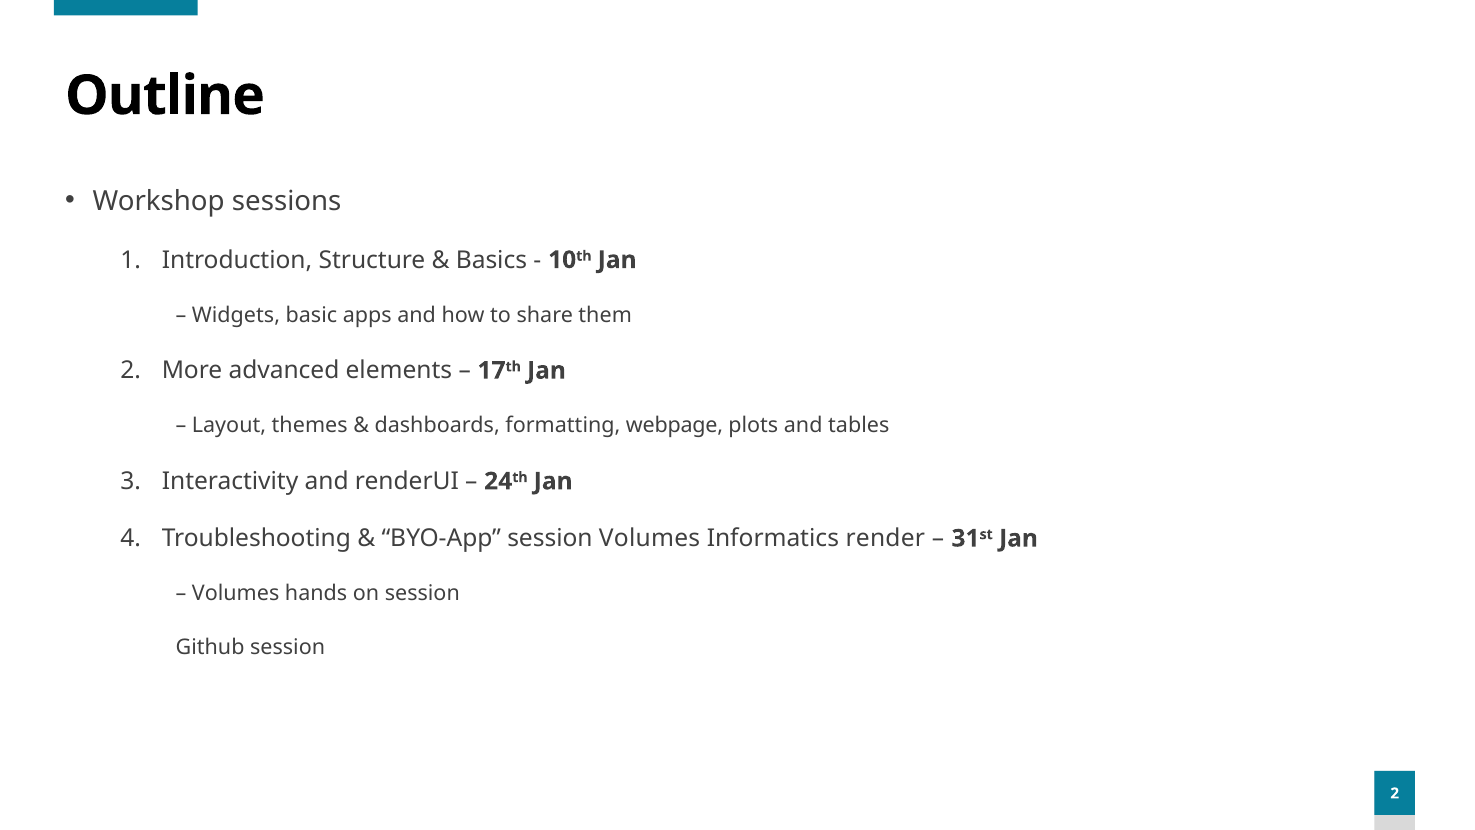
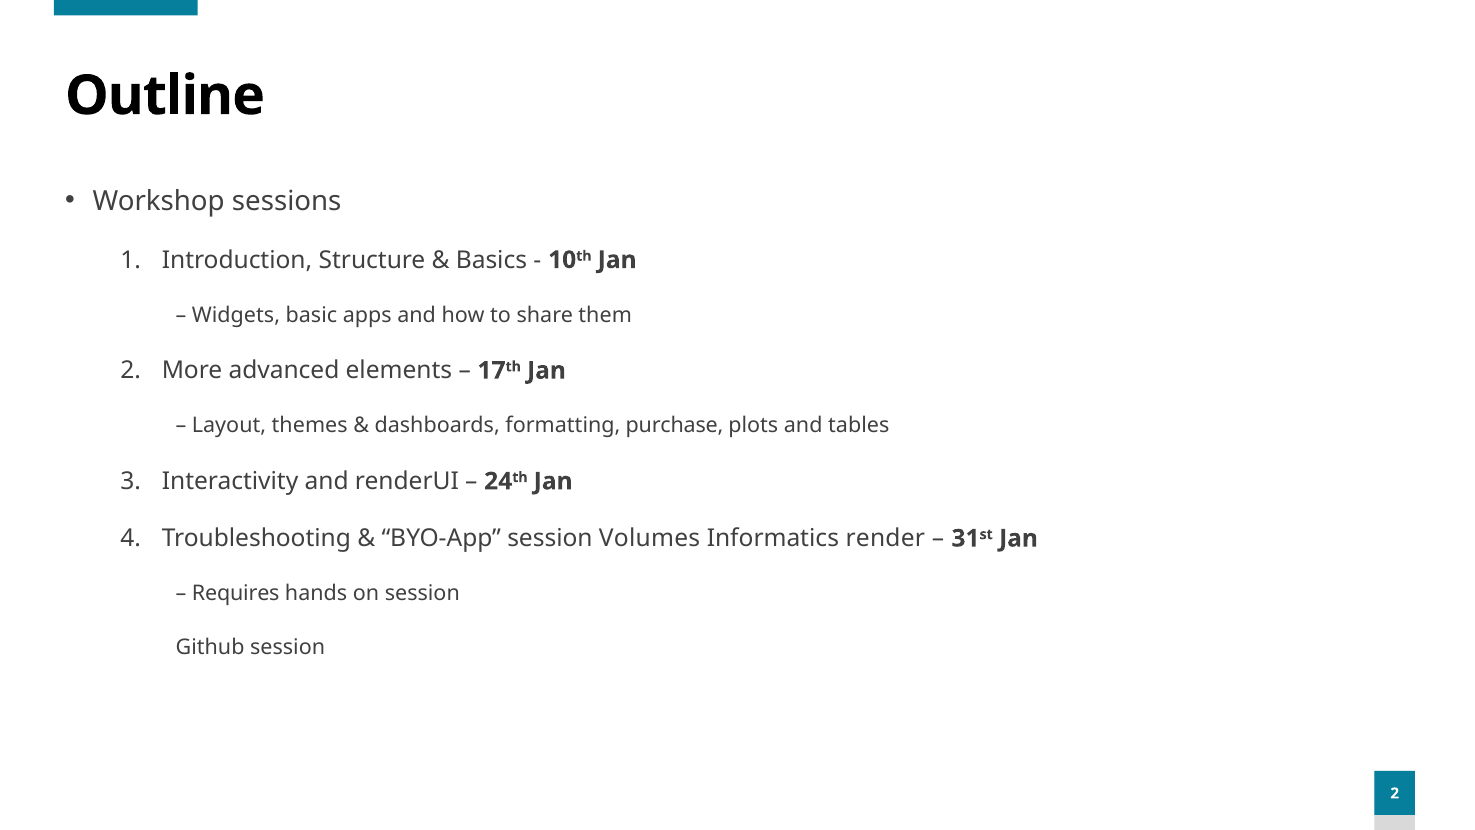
webpage: webpage -> purchase (675, 426)
Volumes: Volumes -> Requires (236, 593)
